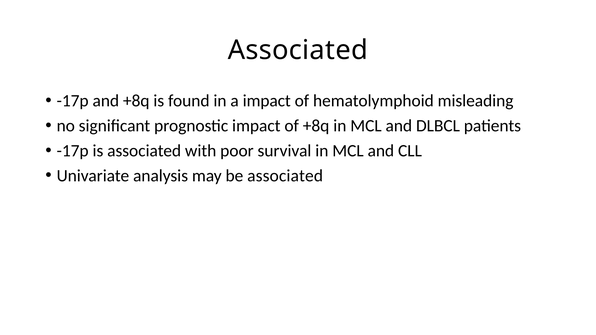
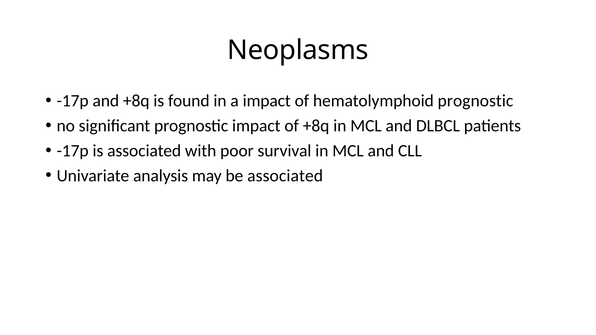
Associated: Associated -> Neoplasms (298, 50)
hematolymphoid misleading: misleading -> prognostic (475, 101)
